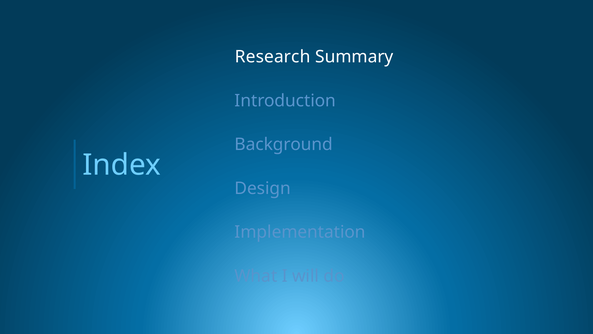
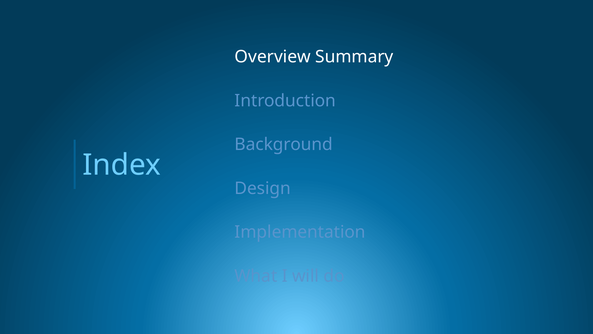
Research: Research -> Overview (273, 57)
